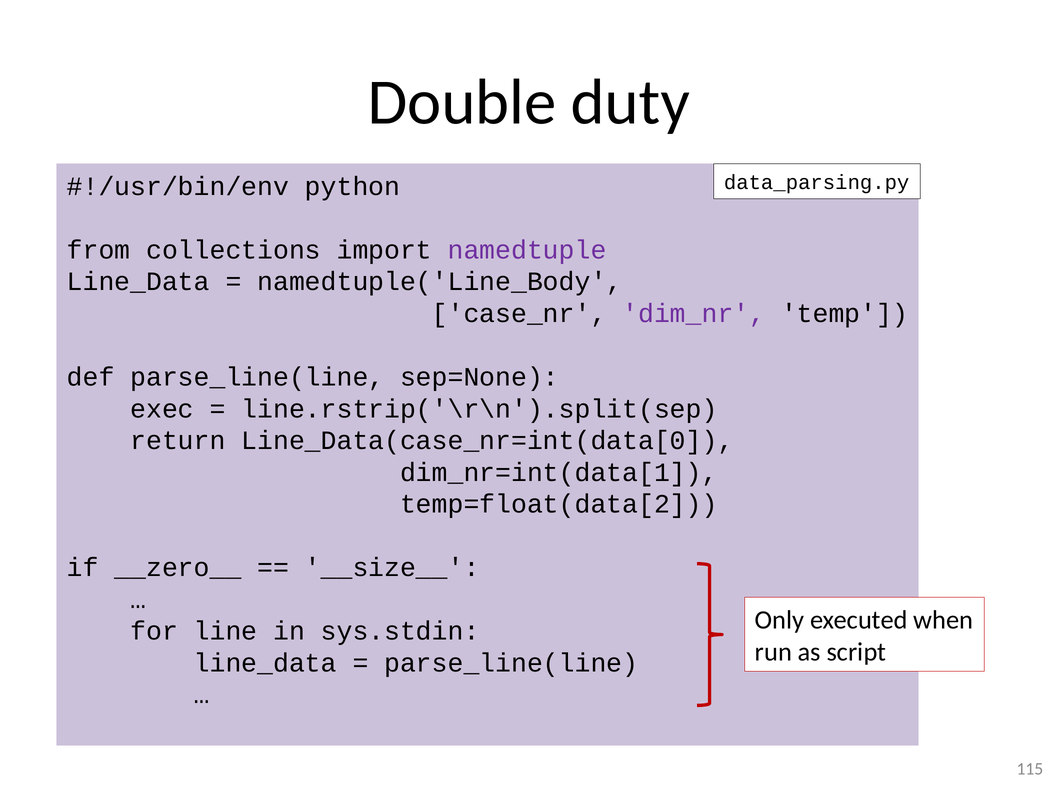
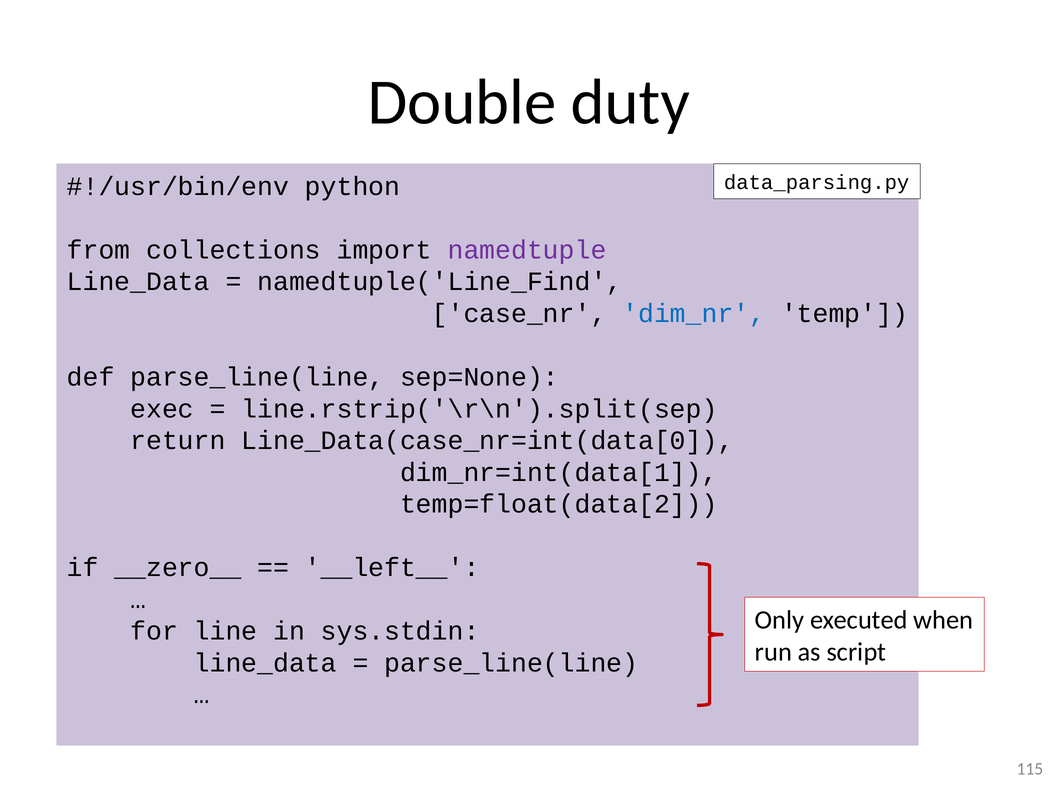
namedtuple('Line_Body: namedtuple('Line_Body -> namedtuple('Line_Find (440, 282)
dim_nr colour: purple -> blue (694, 313)
__size__: __size__ -> __left__ (392, 567)
